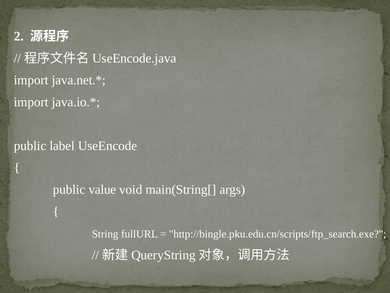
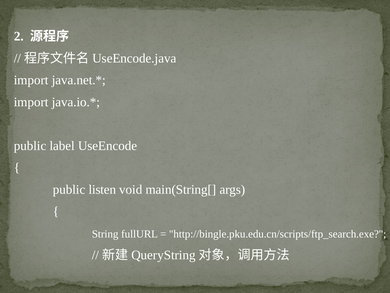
value: value -> listen (102, 189)
